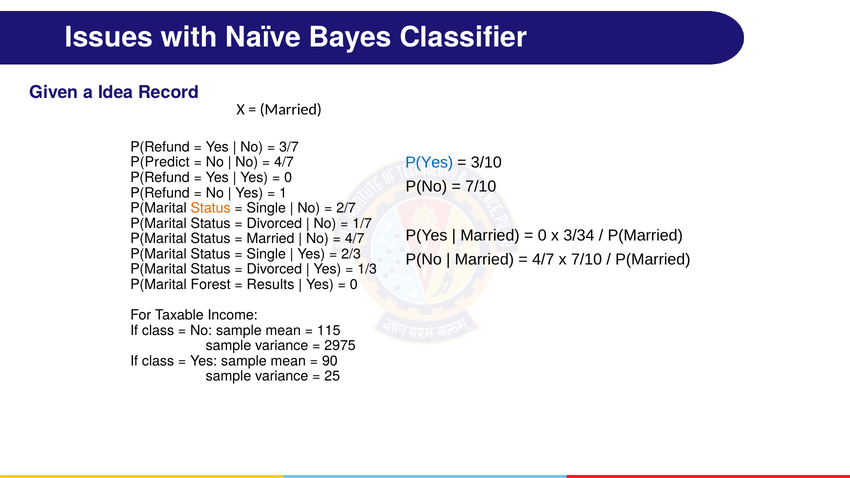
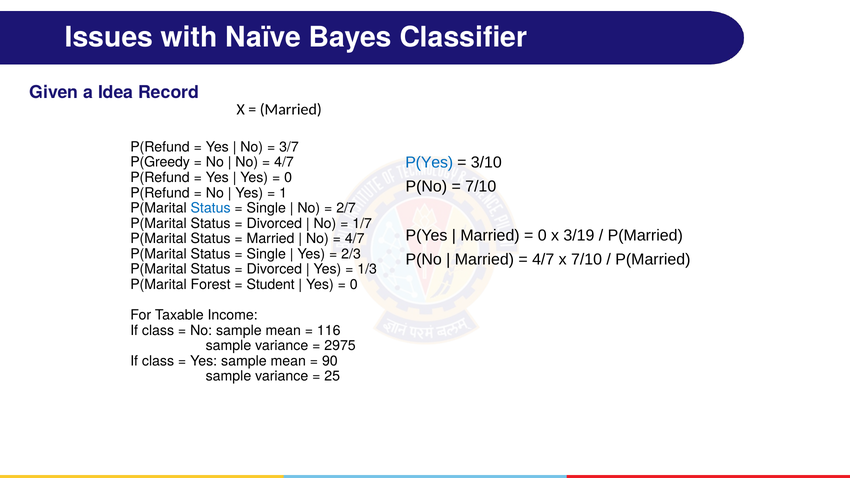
P(Predict: P(Predict -> P(Greedy (160, 162)
Status colour: orange -> blue (211, 208)
3/34: 3/34 -> 3/19 (579, 235)
Results: Results -> Student (271, 285)
115: 115 -> 116 (329, 330)
